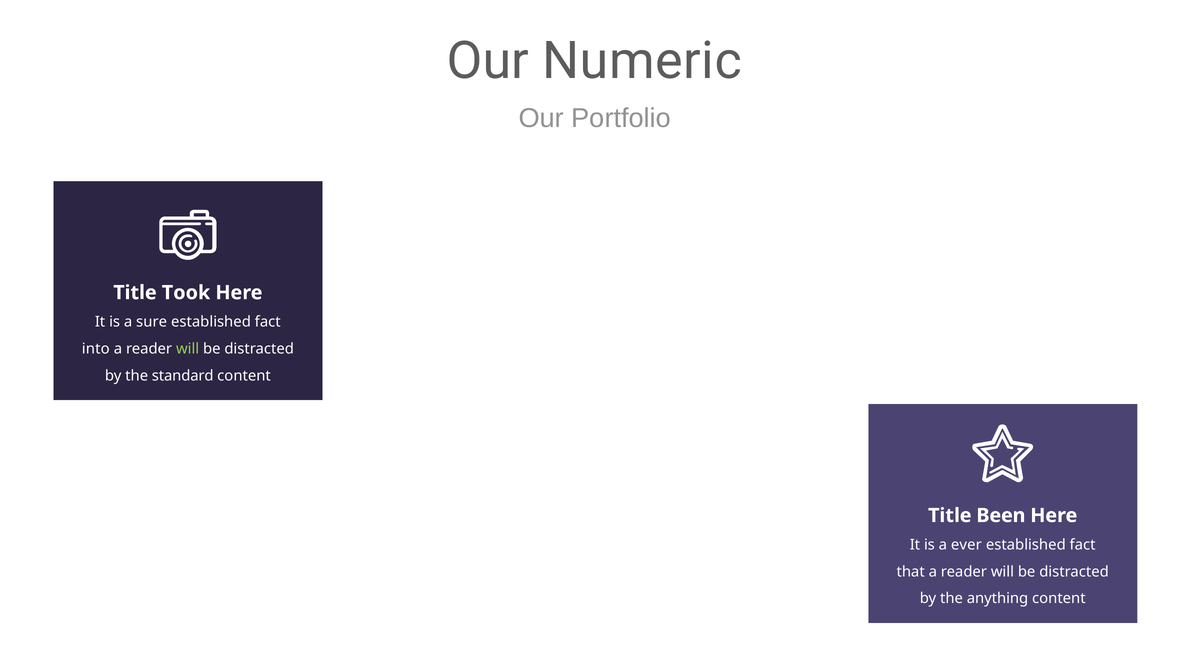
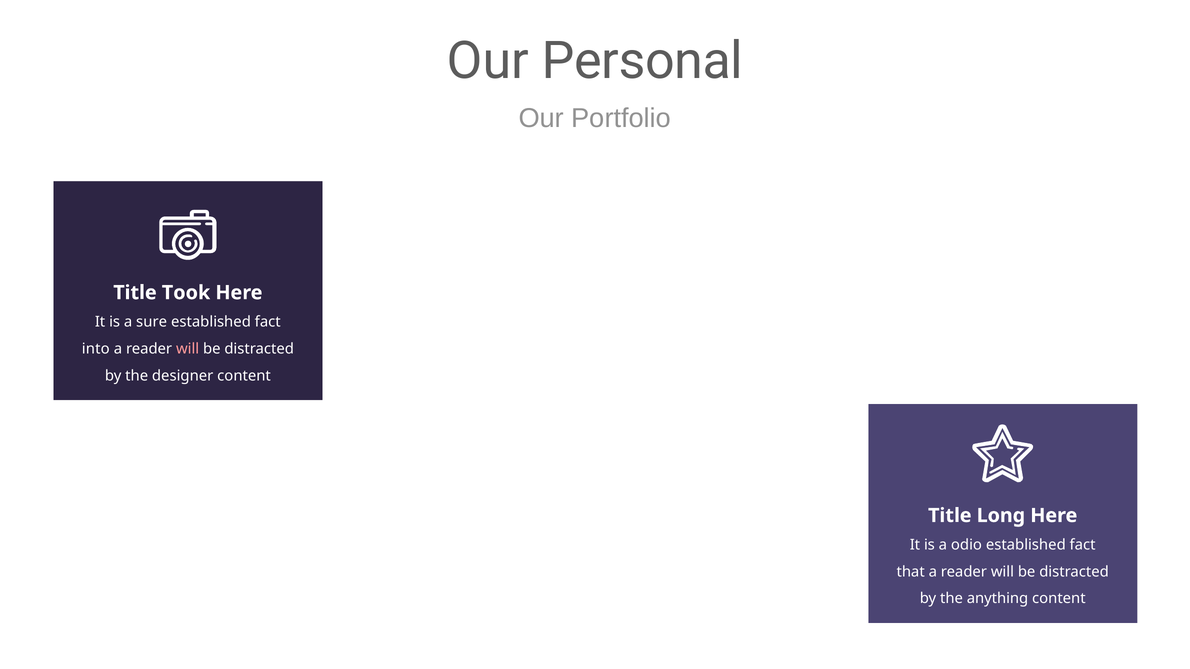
Numeric: Numeric -> Personal (643, 61)
will colour: light green -> pink (188, 349)
standard: standard -> designer (183, 376)
Been: Been -> Long (1001, 516)
ever: ever -> odio (966, 545)
